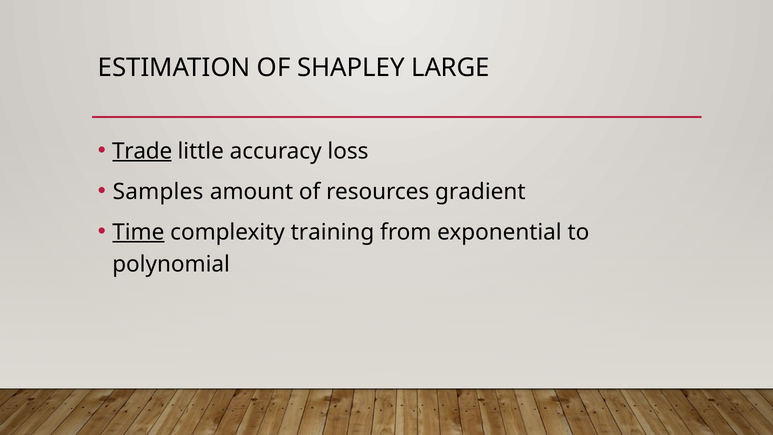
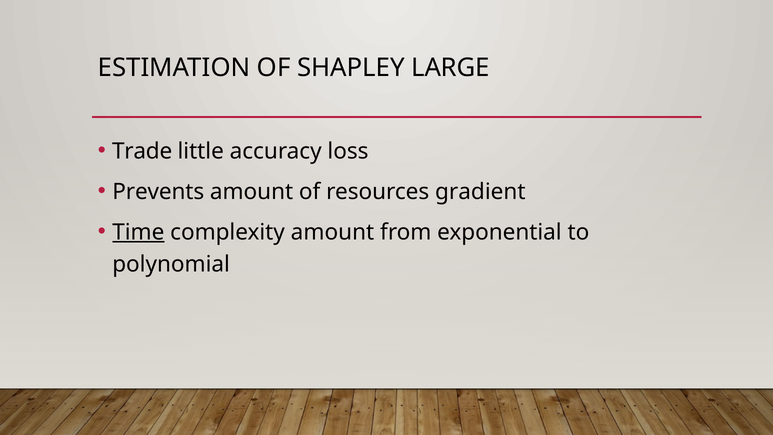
Trade underline: present -> none (142, 151)
Samples: Samples -> Prevents (158, 192)
complexity training: training -> amount (332, 232)
